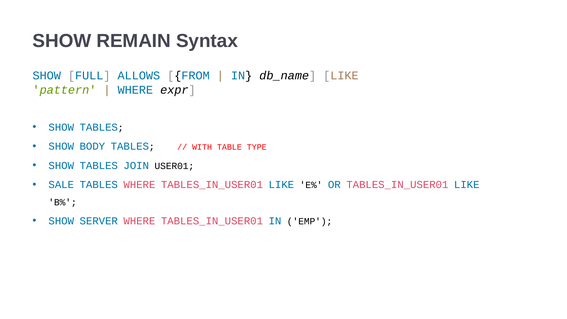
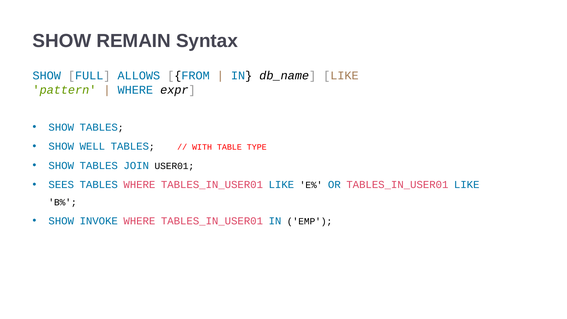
BODY: BODY -> WELL (92, 146)
SALE: SALE -> SEES (61, 185)
SERVER: SERVER -> INVOKE (99, 221)
